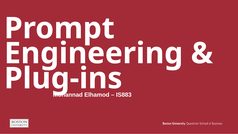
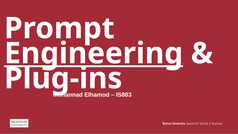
Engineering underline: none -> present (94, 53)
